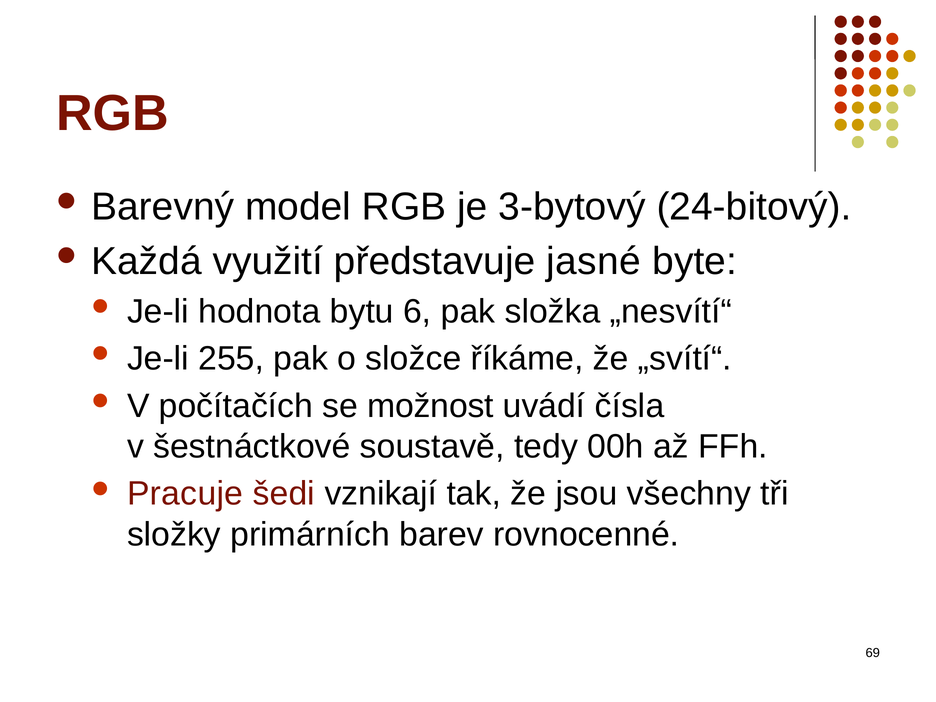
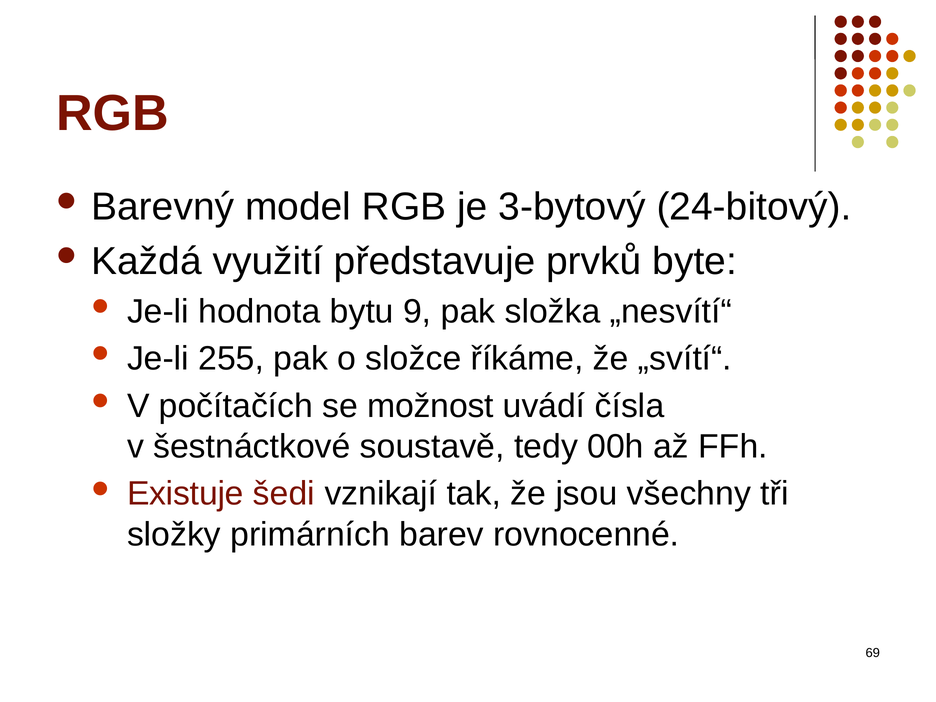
jasné: jasné -> prvků (594, 261)
6: 6 -> 9 (417, 311)
Pracuje: Pracuje -> Existuje (185, 494)
